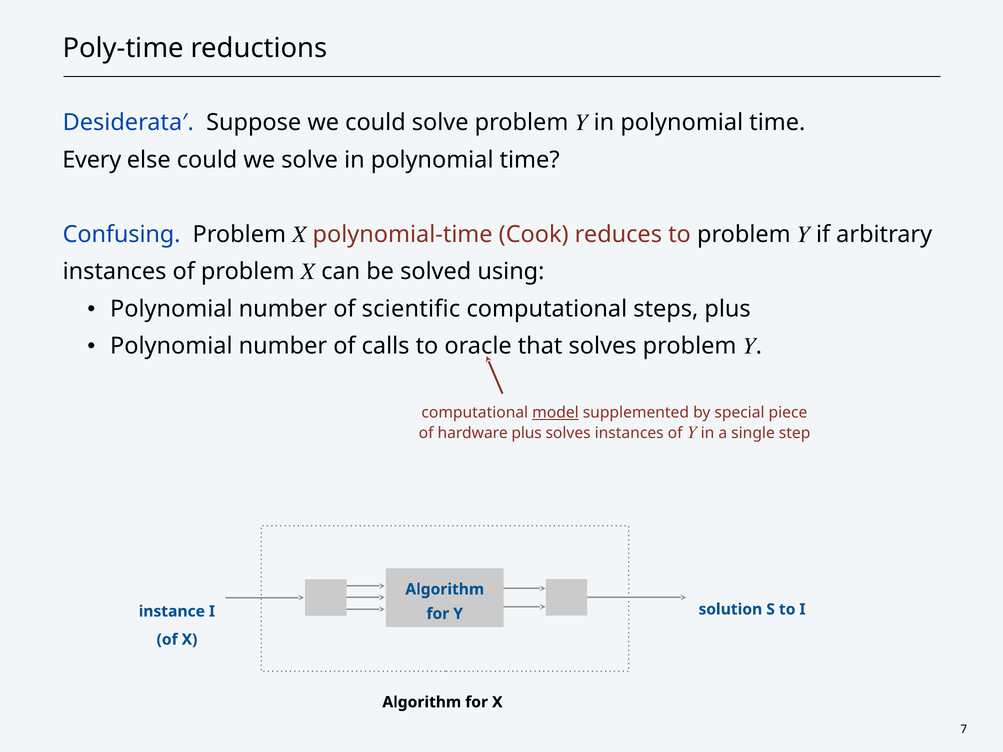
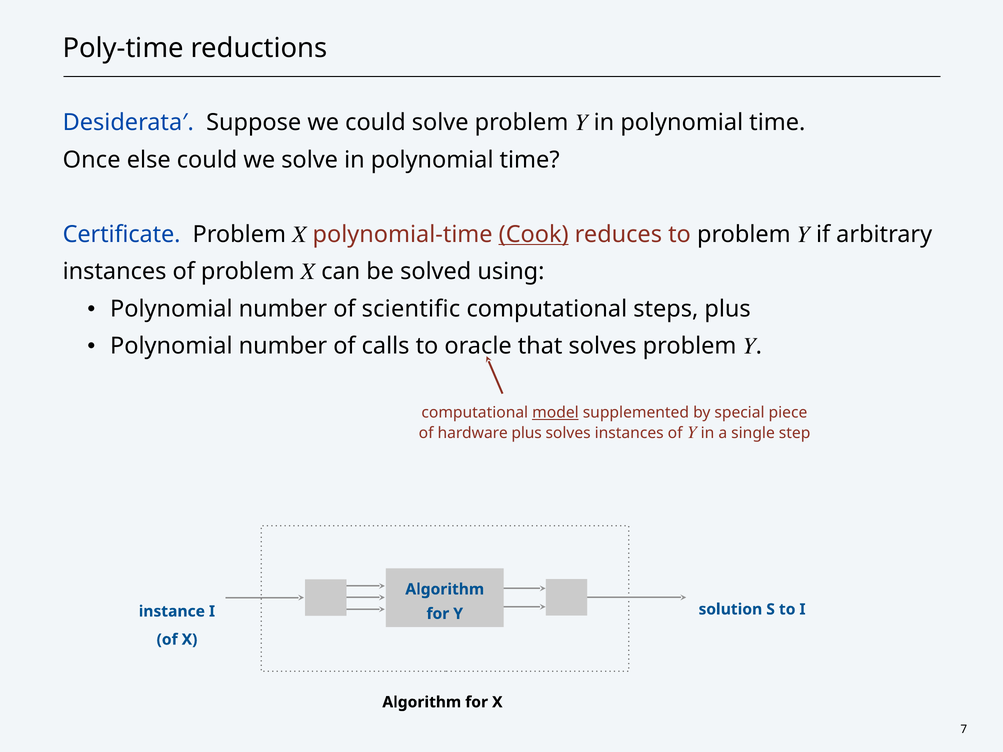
Every: Every -> Once (92, 160)
Confusing: Confusing -> Certificate (122, 234)
Cook underline: none -> present (534, 234)
